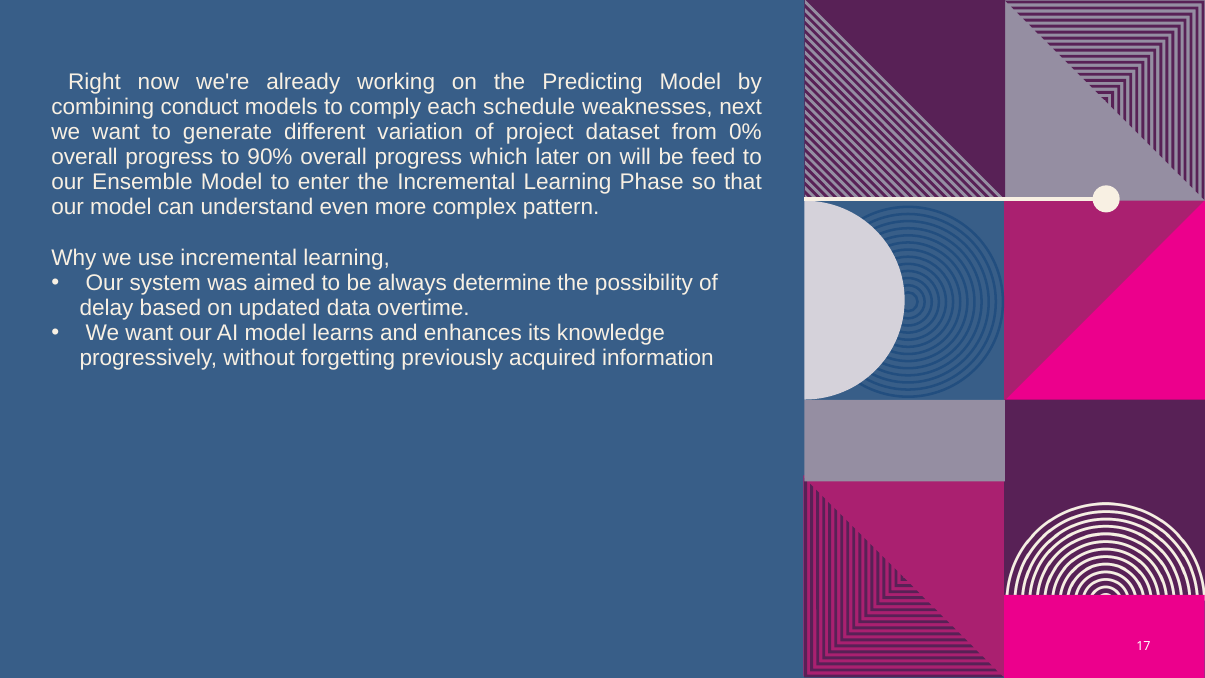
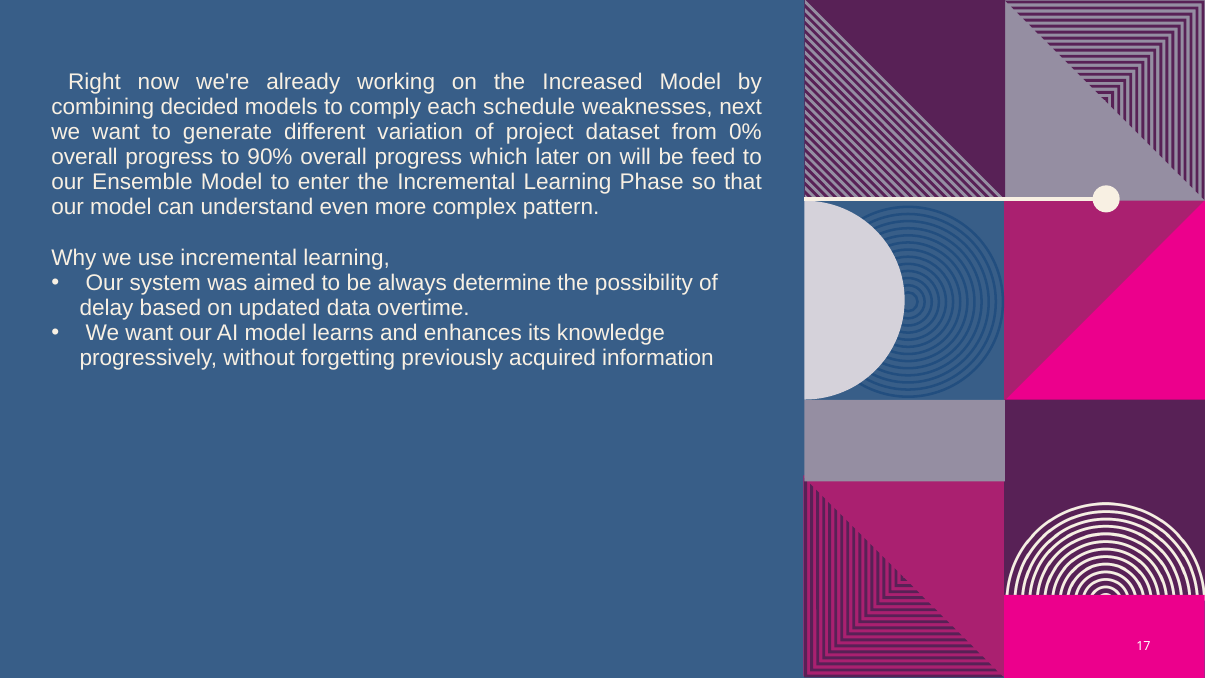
Predicting: Predicting -> Increased (592, 82)
conduct: conduct -> decided (200, 107)
